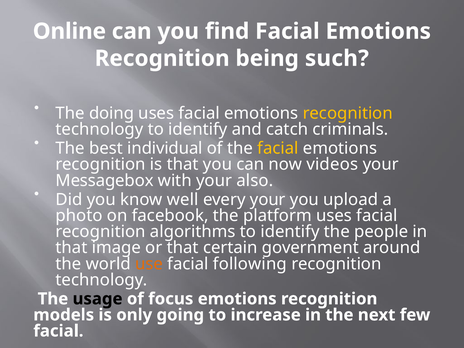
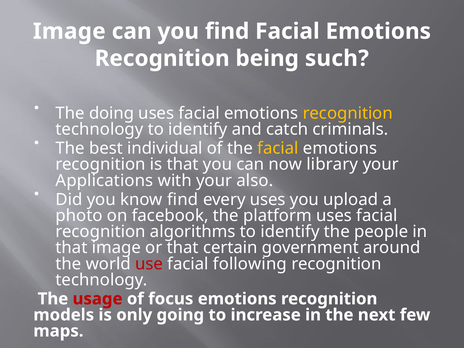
Online: Online -> Image (69, 31)
videos: videos -> library (332, 164)
Messagebox: Messagebox -> Applications (104, 181)
know well: well -> find (183, 200)
every your: your -> uses (268, 200)
use colour: orange -> red (149, 264)
usage colour: black -> red (98, 299)
facial: facial -> maps (58, 331)
